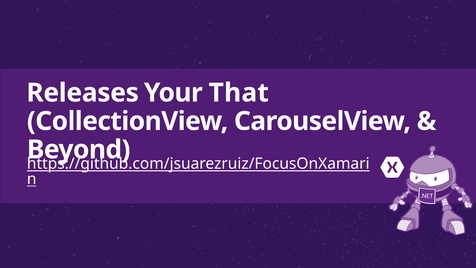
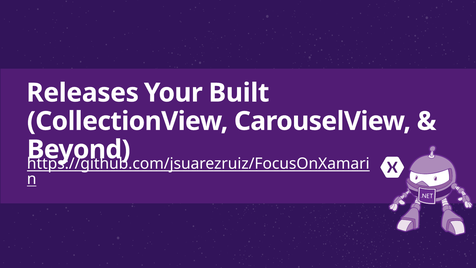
That: That -> Built (239, 93)
